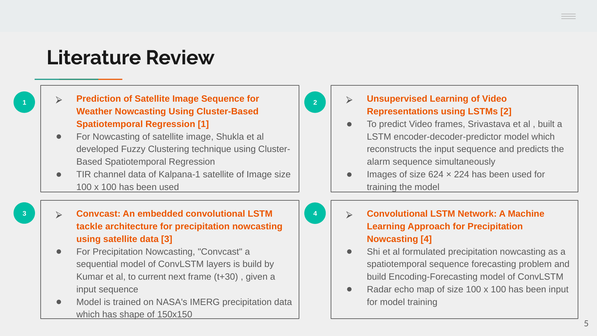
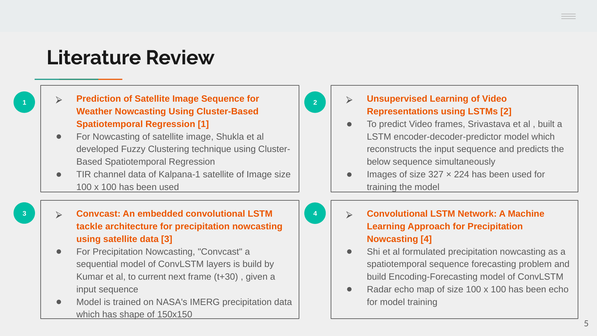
alarm: alarm -> below (379, 162)
624: 624 -> 327 (436, 174)
been input: input -> echo (559, 289)
